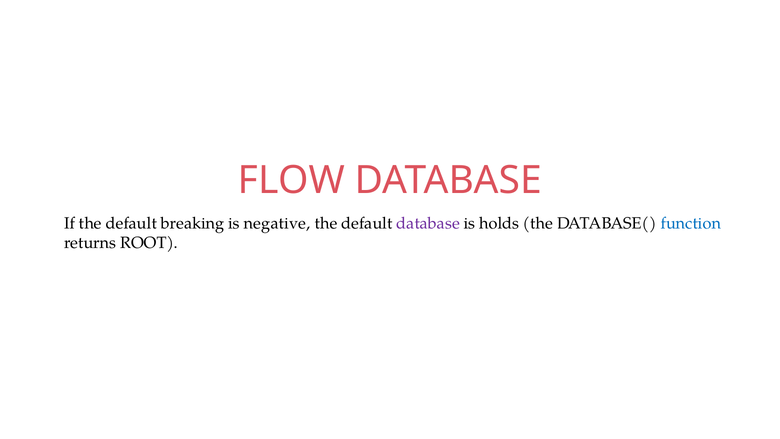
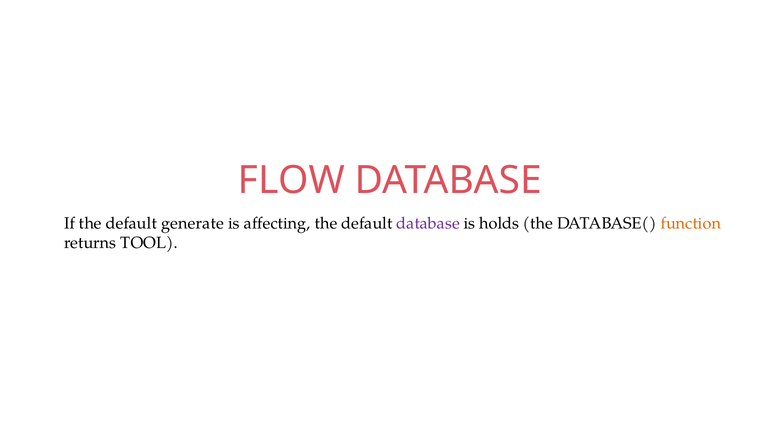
breaking: breaking -> generate (192, 223)
negative: negative -> affecting (277, 223)
function colour: blue -> orange (691, 223)
ROOT: ROOT -> TOOL (149, 243)
